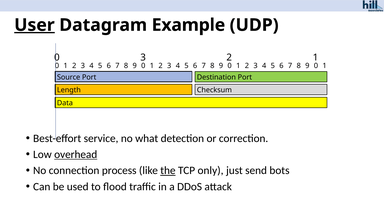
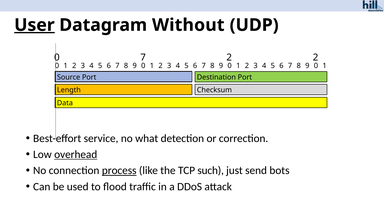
Example: Example -> Without (188, 25)
0 3: 3 -> 7 (143, 57)
2 1: 1 -> 2 (316, 57)
process underline: none -> present (119, 171)
the underline: present -> none (168, 171)
only: only -> such (211, 171)
